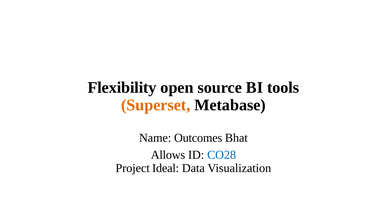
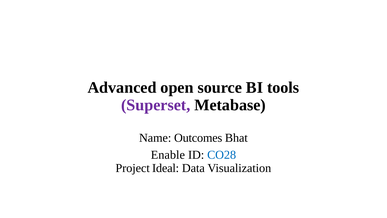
Flexibility: Flexibility -> Advanced (122, 88)
Superset colour: orange -> purple (156, 105)
Allows: Allows -> Enable (168, 155)
